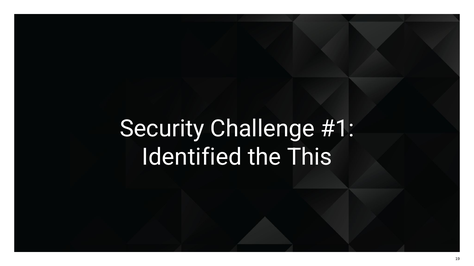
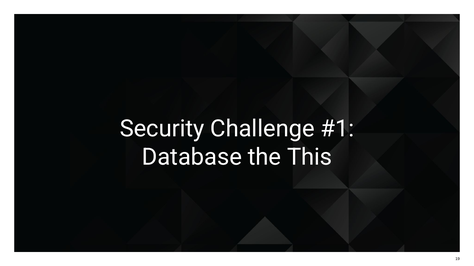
Identified: Identified -> Database (192, 157)
